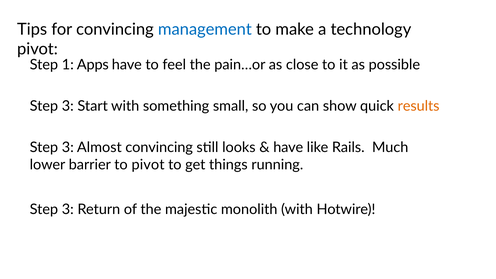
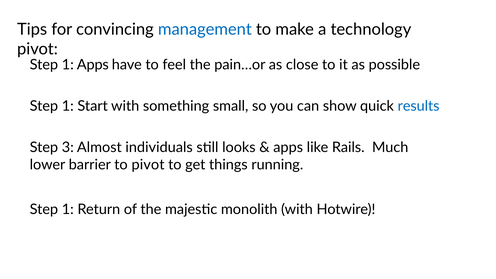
3: 3 -> 1 (68, 106)
results colour: orange -> blue (419, 106)
Almost convincing: convincing -> individuals (159, 147)
have: have -> apps (288, 147)
3: 3 -> 1 (68, 209)
